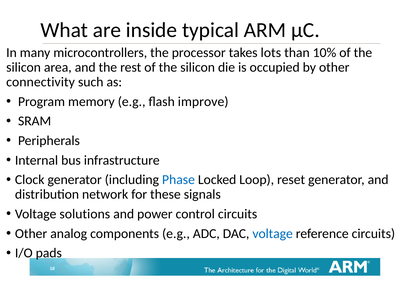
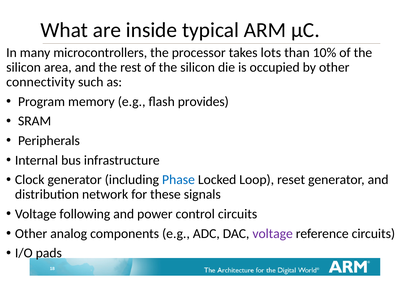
improve: improve -> provides (203, 102)
solutions: solutions -> following (85, 215)
voltage colour: blue -> purple (273, 234)
